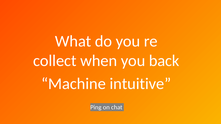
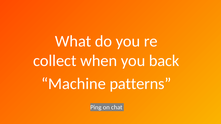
intuitive: intuitive -> patterns (140, 84)
